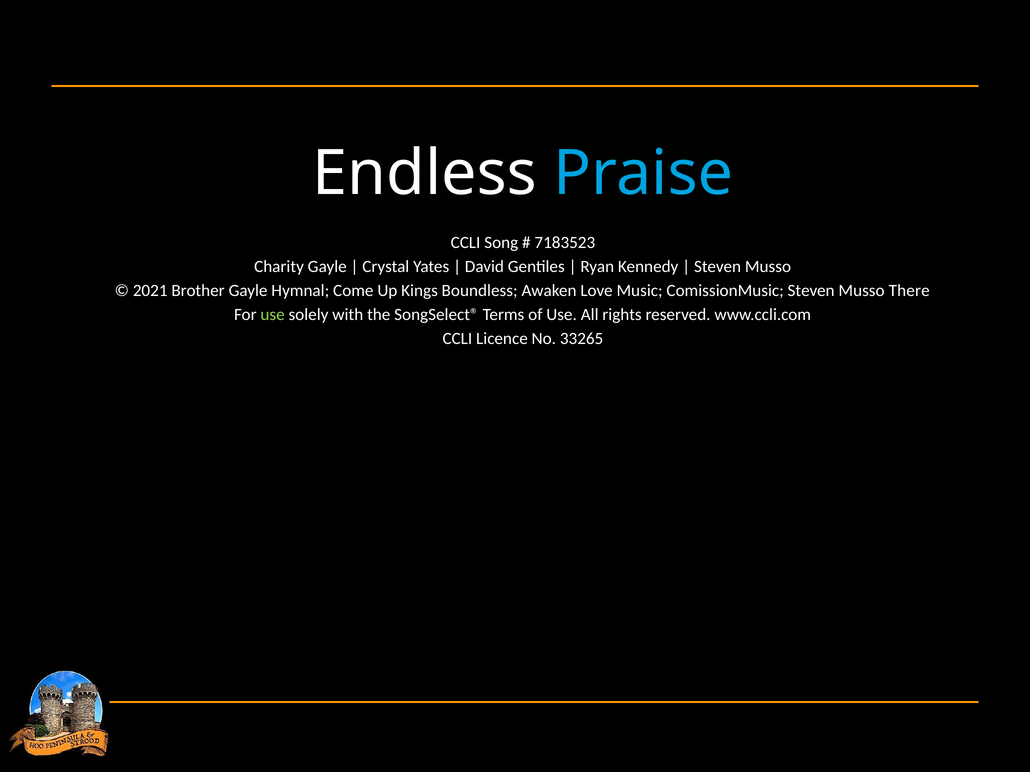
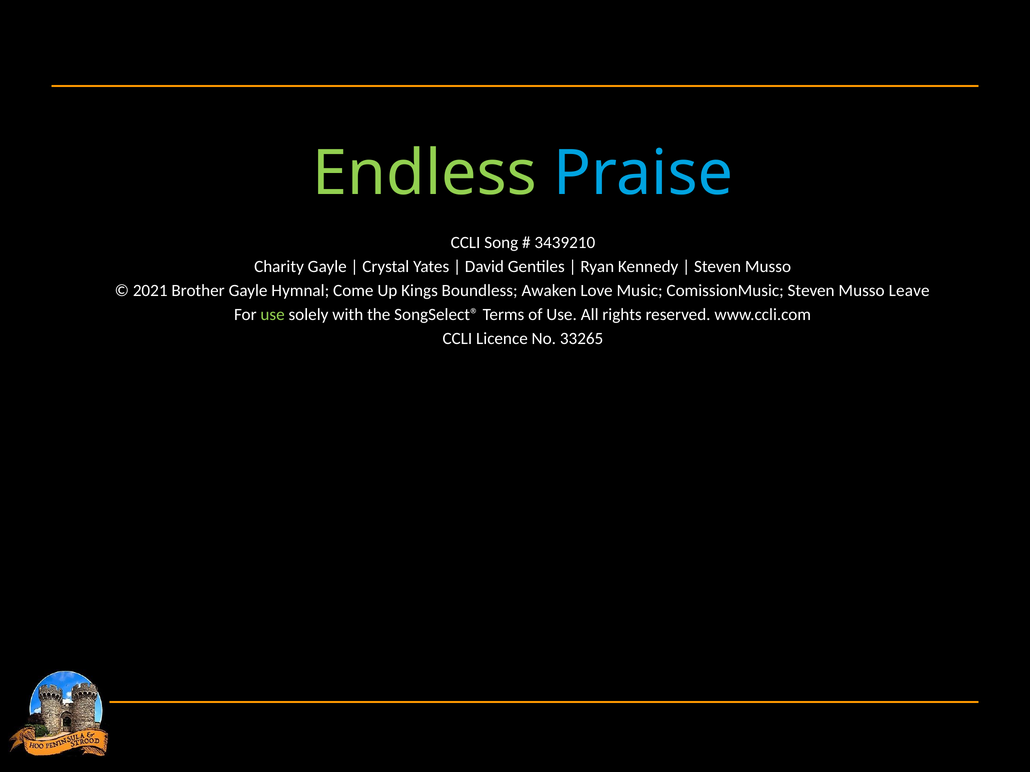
Endless colour: white -> light green (425, 174)
7183523: 7183523 -> 3439210 (565, 243)
There: There -> Leave (909, 291)
